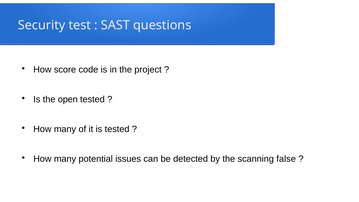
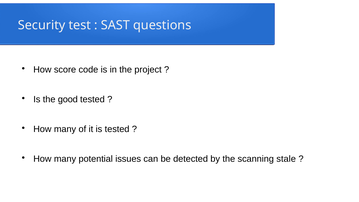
open: open -> good (68, 99)
false: false -> stale (286, 159)
